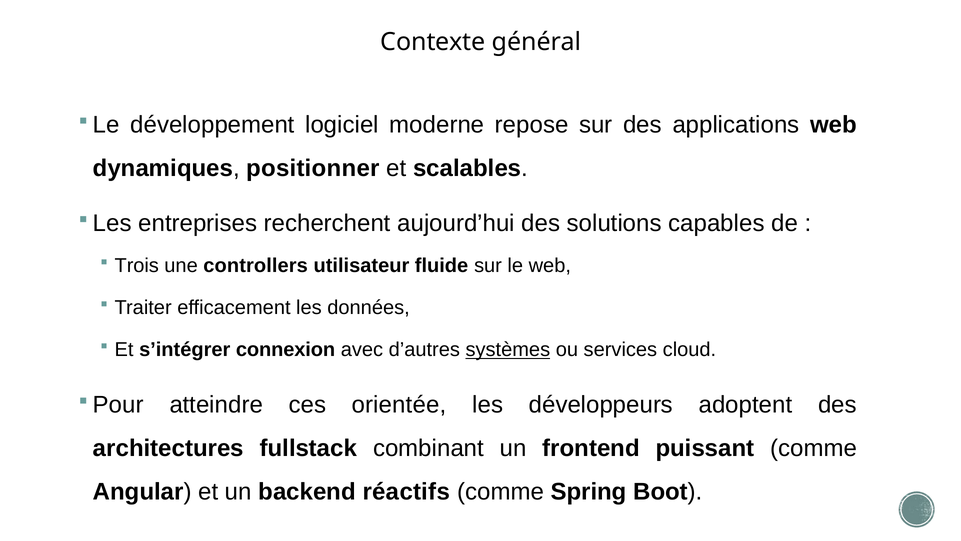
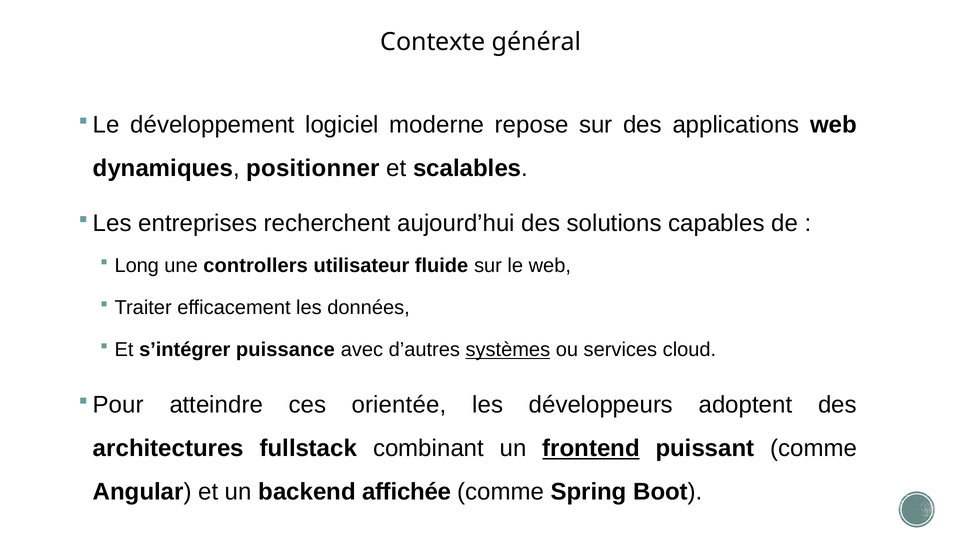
Trois: Trois -> Long (137, 265)
connexion: connexion -> puissance (285, 350)
frontend underline: none -> present (591, 448)
réactifs: réactifs -> affichée (407, 491)
